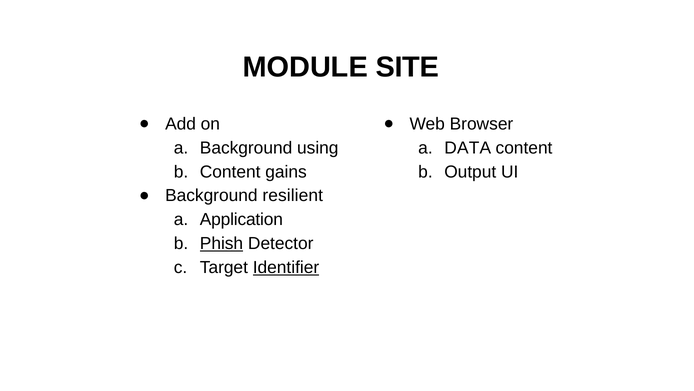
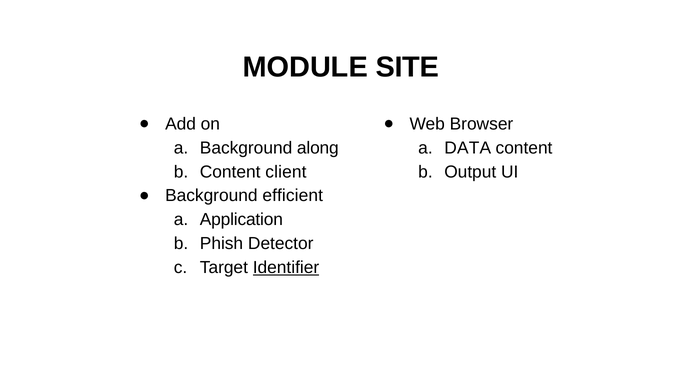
using: using -> along (318, 148)
gains: gains -> client (286, 172)
resilient: resilient -> efficient (293, 195)
Phish underline: present -> none (221, 243)
